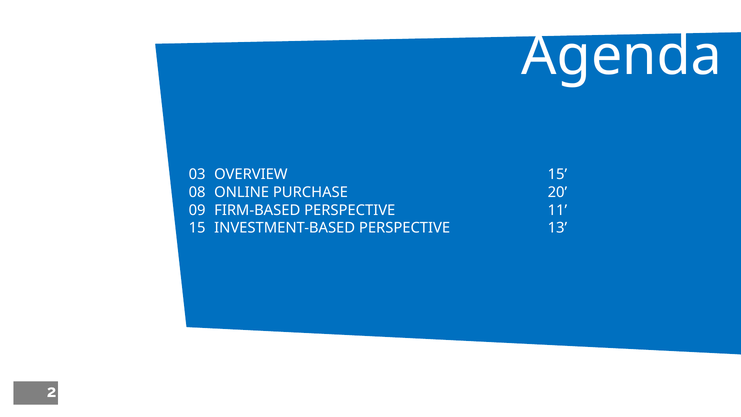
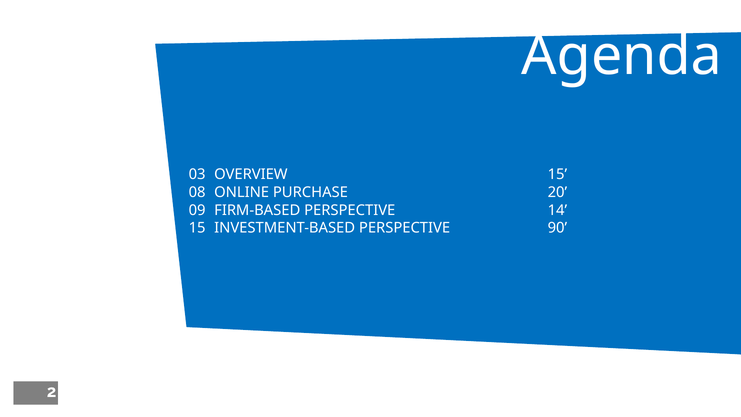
11: 11 -> 14 (557, 210)
13: 13 -> 90 (557, 228)
